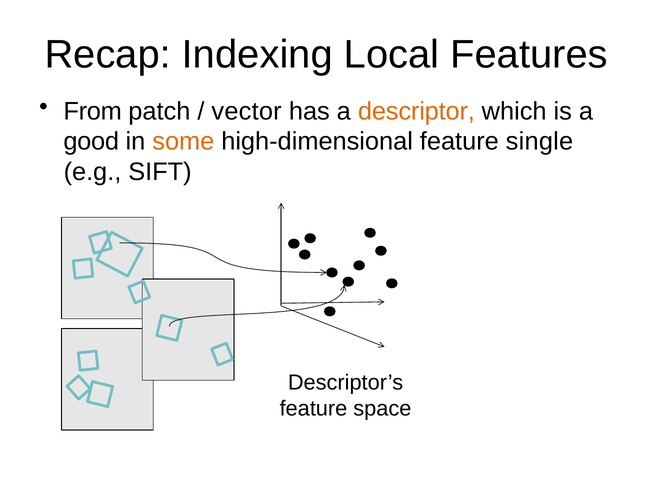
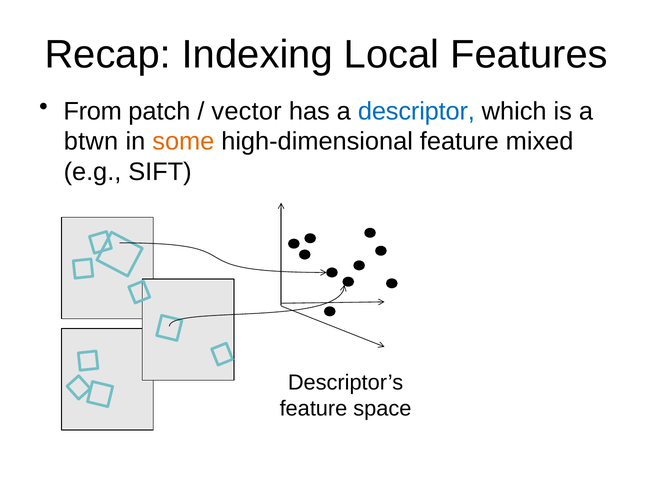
descriptor colour: orange -> blue (416, 111)
good: good -> btwn (91, 142)
single: single -> mixed (540, 142)
